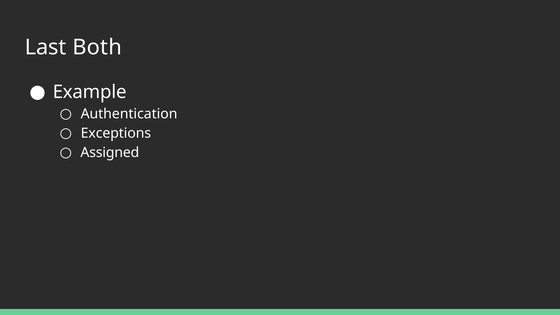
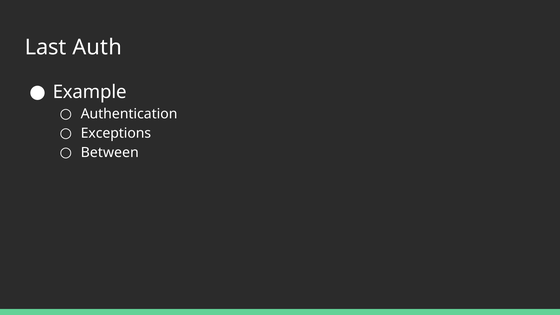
Both: Both -> Auth (97, 47)
Assigned: Assigned -> Between (110, 152)
